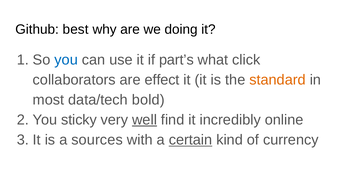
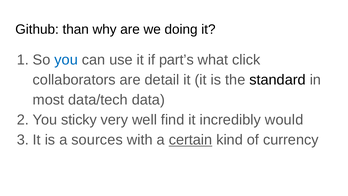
best: best -> than (76, 29)
effect: effect -> detail (162, 80)
standard colour: orange -> black (278, 80)
bold: bold -> data (148, 100)
well underline: present -> none (145, 120)
online: online -> would (284, 120)
